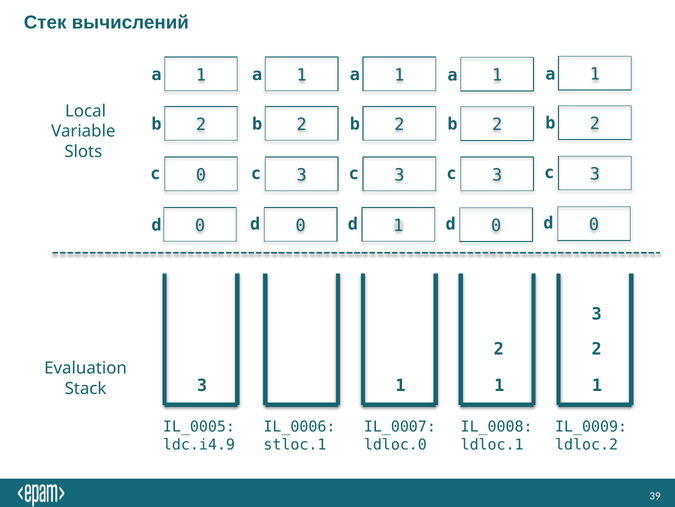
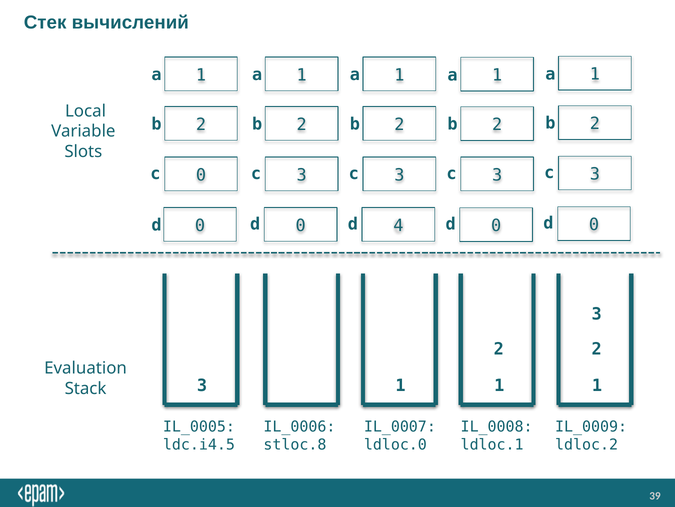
d 1: 1 -> 4 (398, 225)
ldc.i4.9: ldc.i4.9 -> ldc.i4.5 (199, 444)
stloc.1: stloc.1 -> stloc.8 (295, 444)
